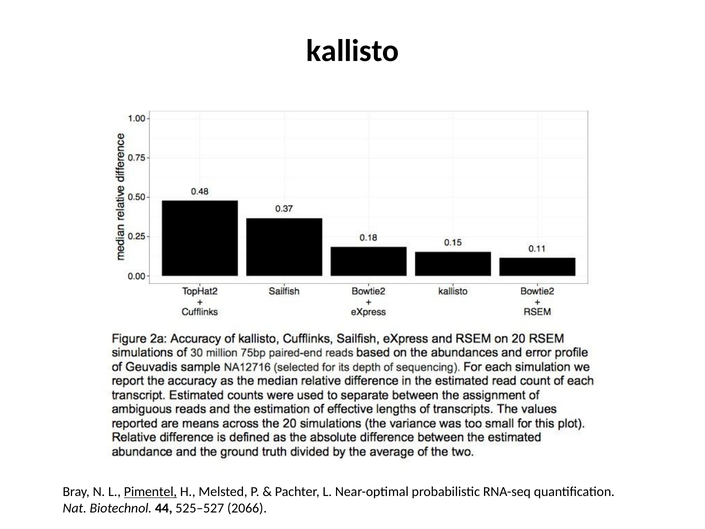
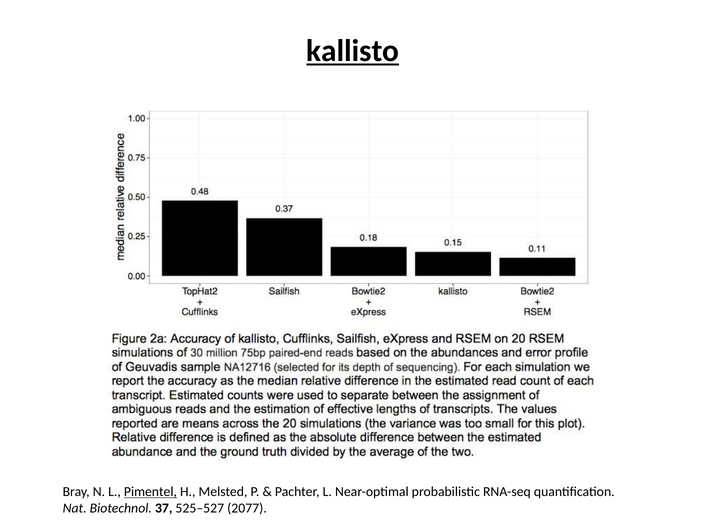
kallisto underline: none -> present (353, 51)
44: 44 -> 37 (164, 508)
2066: 2066 -> 2077 (247, 508)
